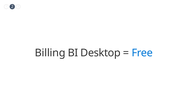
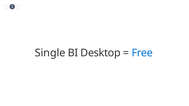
Billing: Billing -> Single (50, 53)
